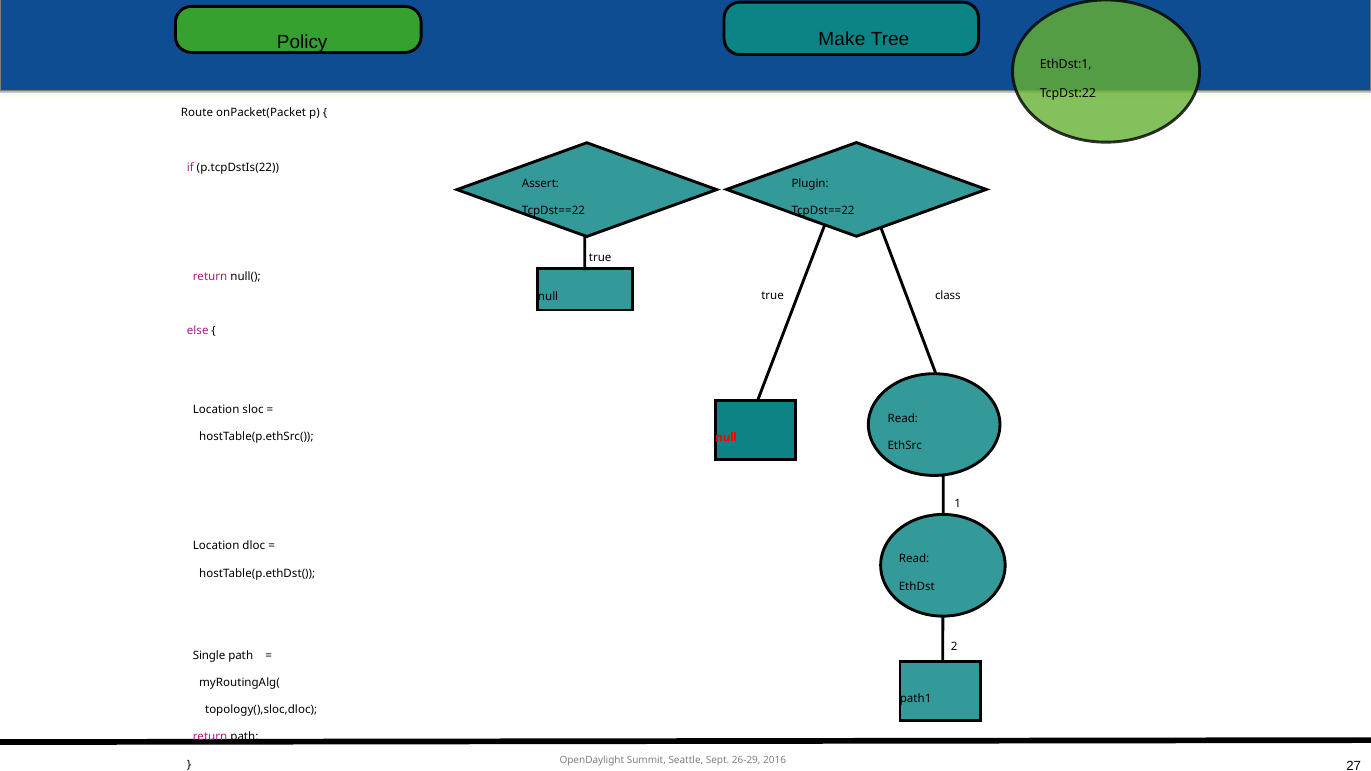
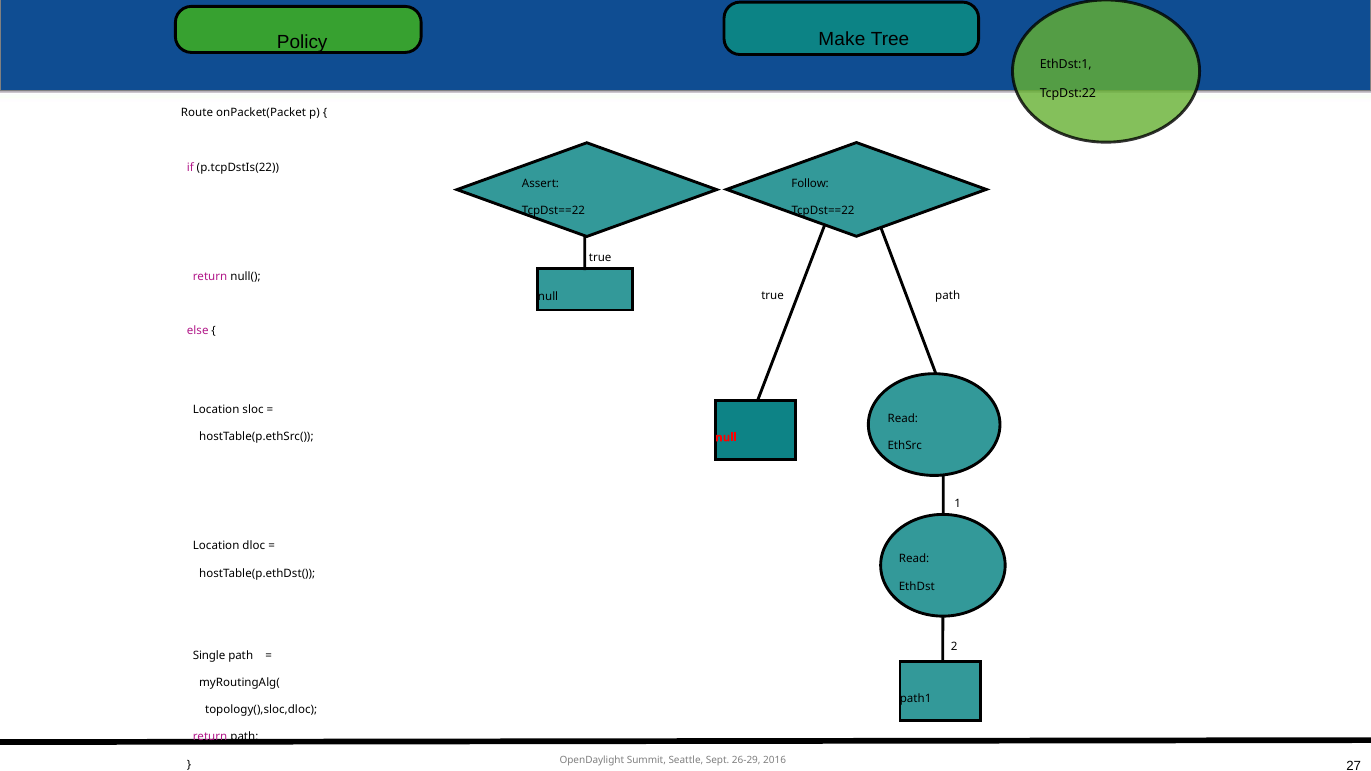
Plugin: Plugin -> Follow (810, 183)
true class: class -> path (948, 296)
